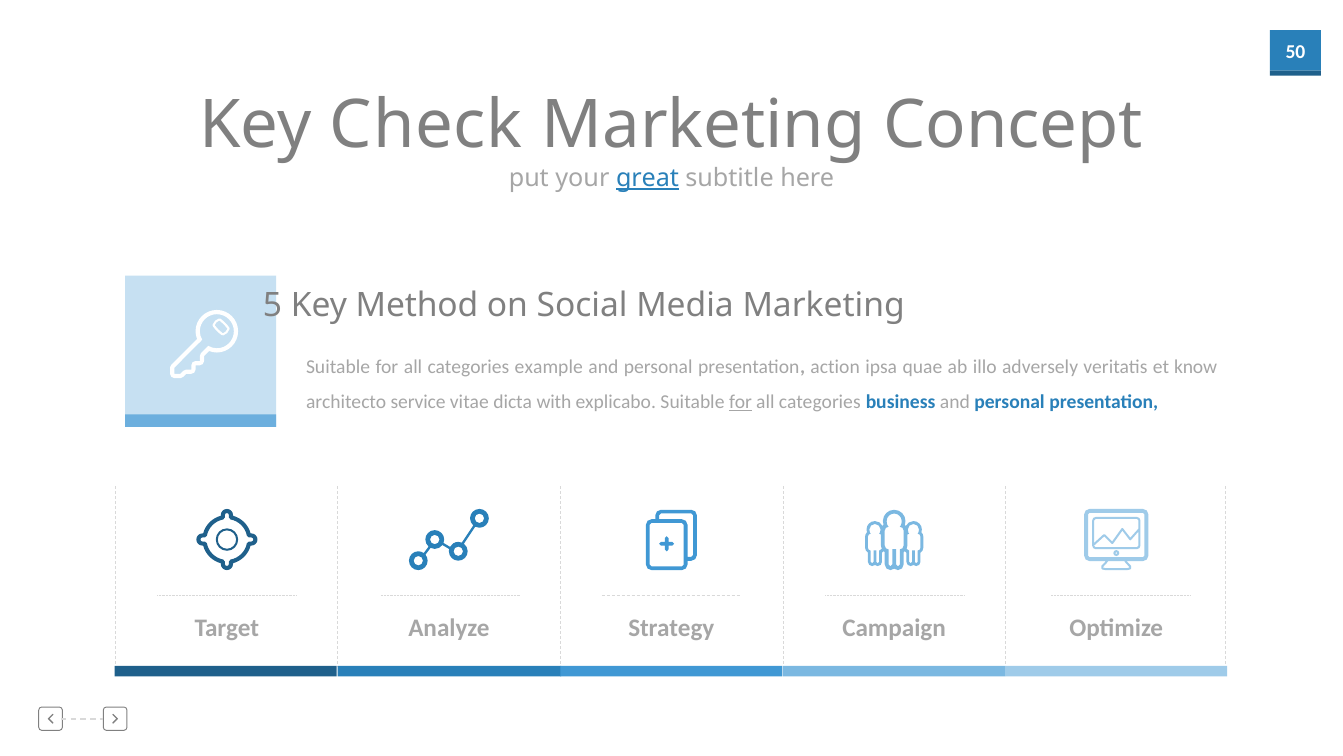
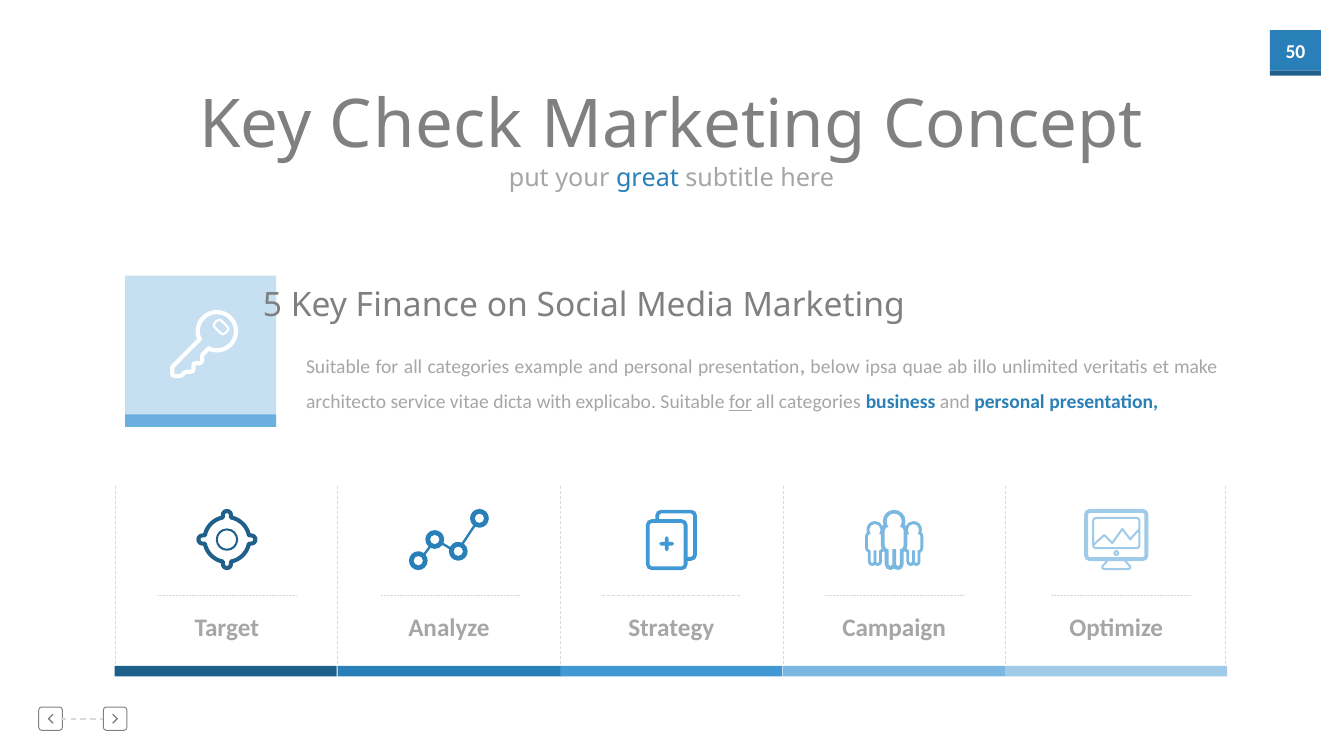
great underline: present -> none (647, 178)
Method: Method -> Finance (417, 305)
action: action -> below (835, 366)
adversely: adversely -> unlimited (1040, 366)
know: know -> make (1196, 366)
